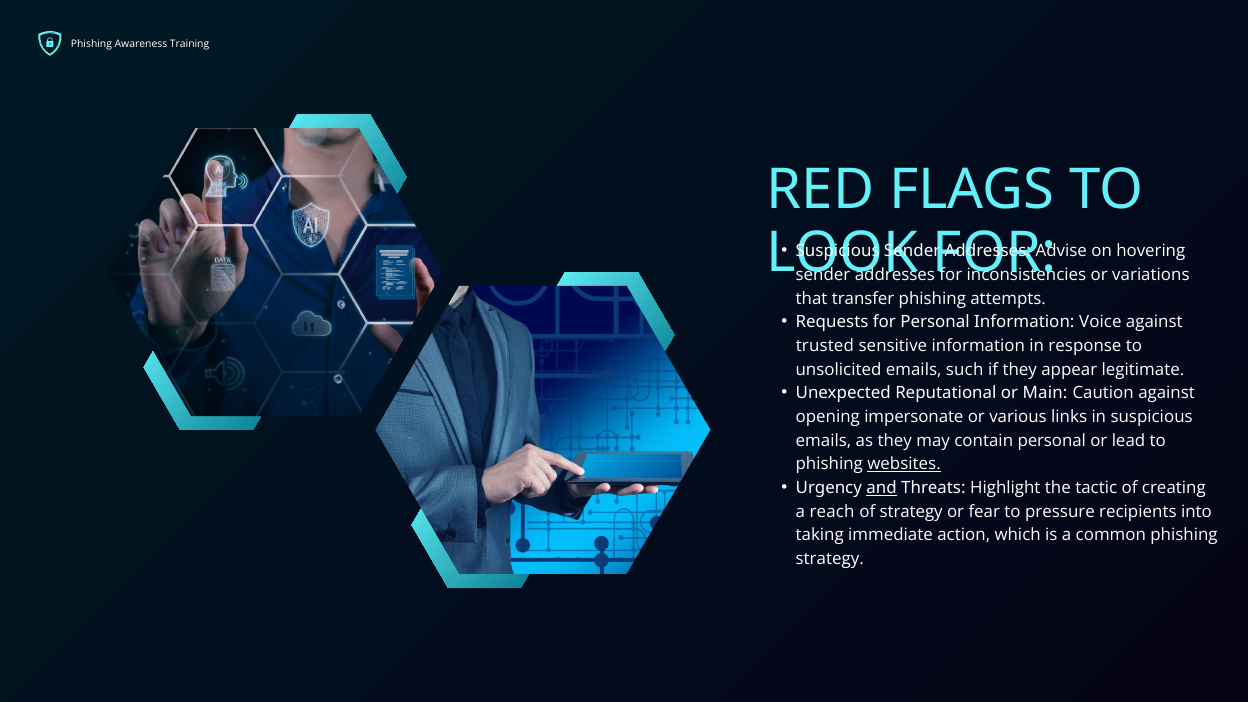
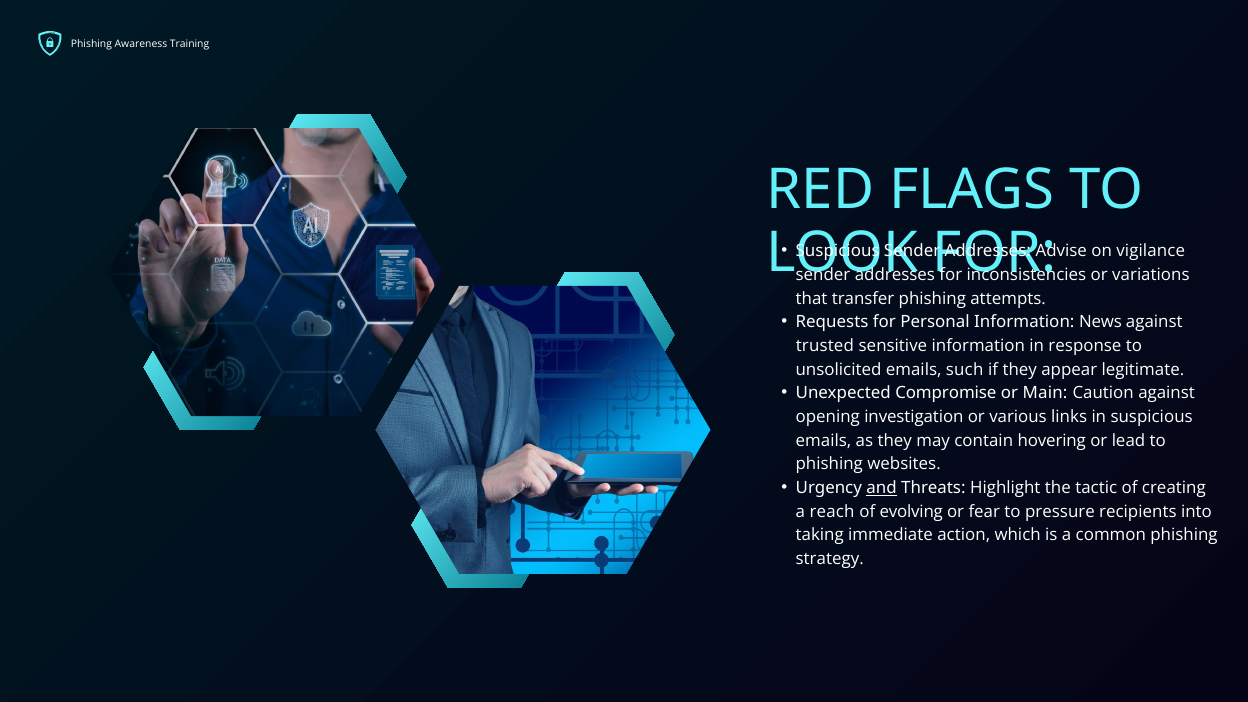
hovering: hovering -> vigilance (1151, 251)
Voice: Voice -> News (1100, 322)
Reputational: Reputational -> Compromise (946, 393)
impersonate: impersonate -> investigation (914, 417)
contain personal: personal -> hovering (1052, 441)
websites underline: present -> none (904, 464)
of strategy: strategy -> evolving (911, 512)
